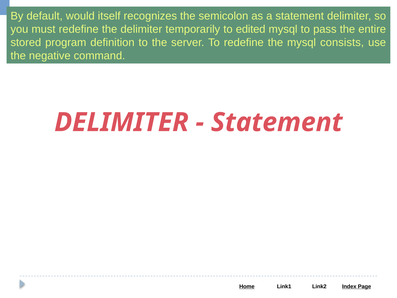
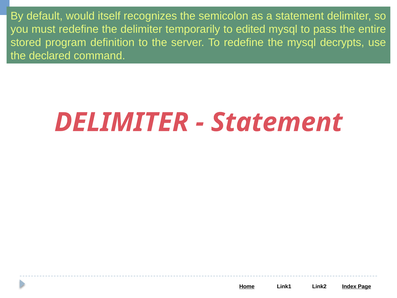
consists: consists -> decrypts (342, 42)
negative: negative -> declared (50, 56)
